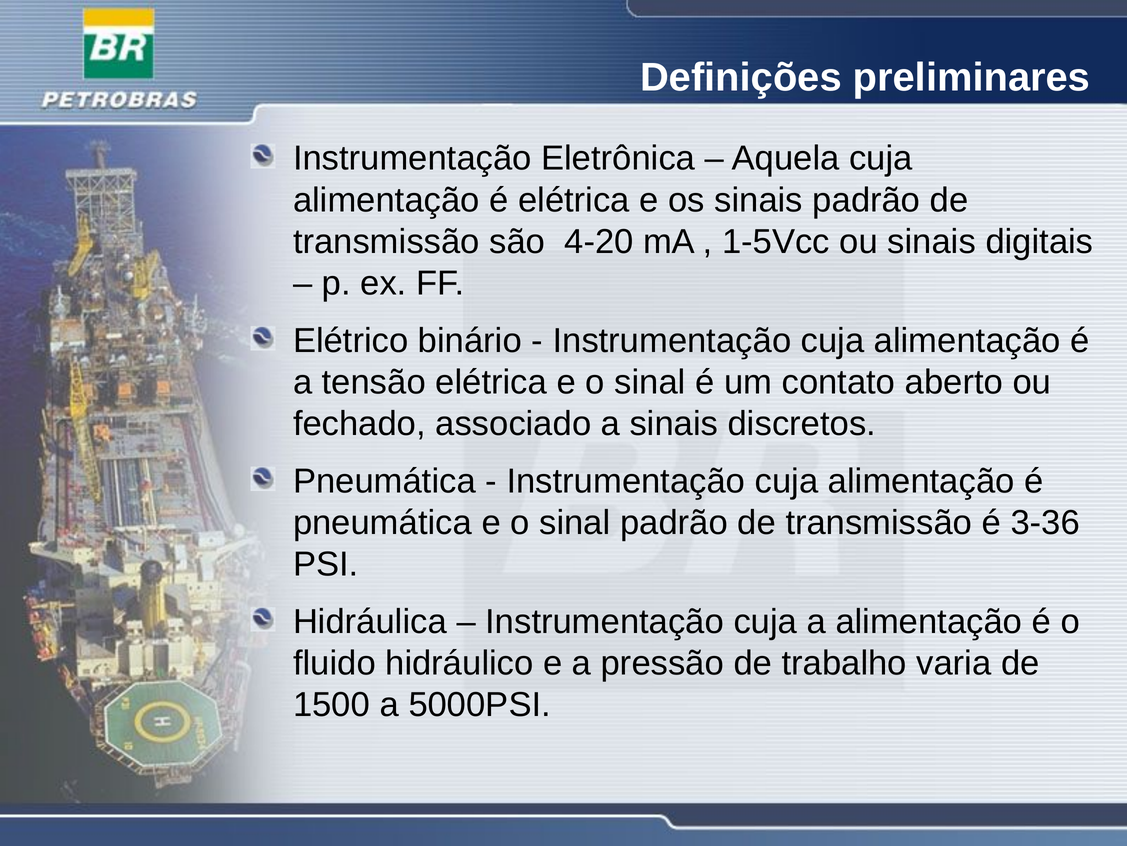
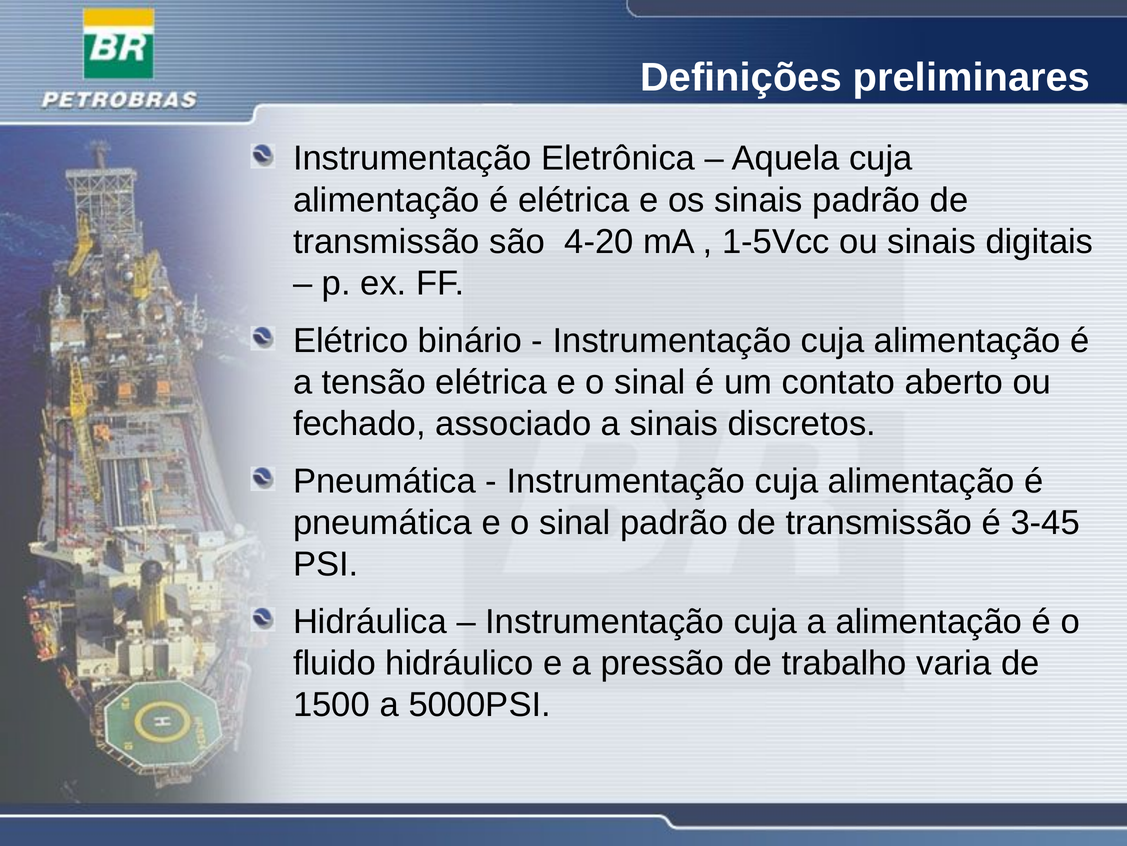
3-36: 3-36 -> 3-45 (1045, 522)
